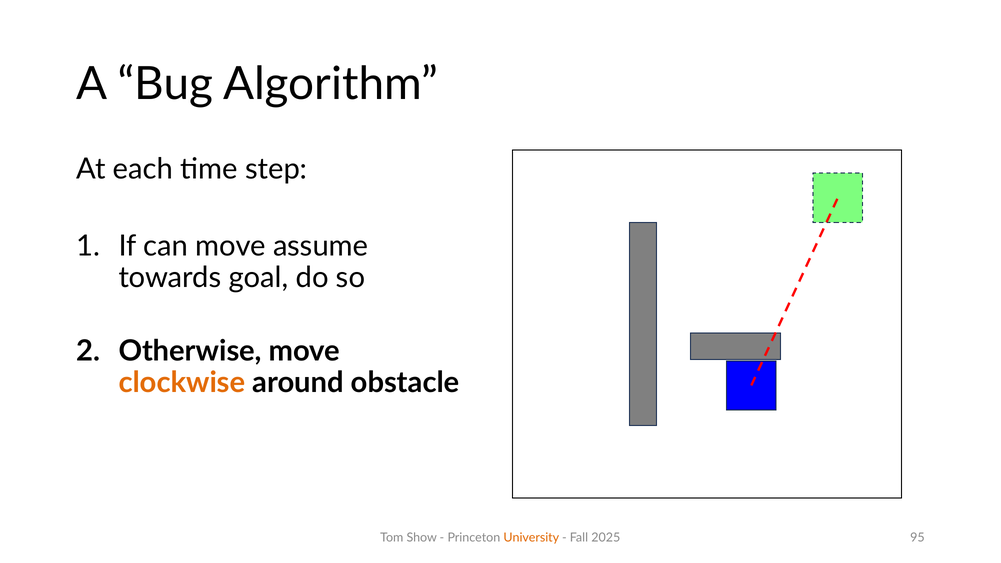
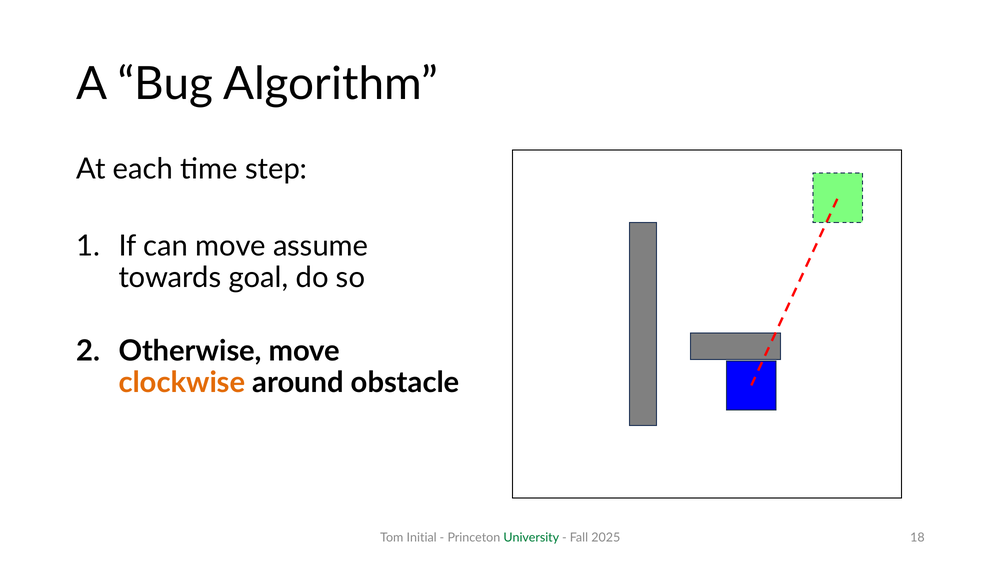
Show: Show -> Initial (422, 538)
University colour: orange -> green (531, 538)
95: 95 -> 18 (917, 538)
